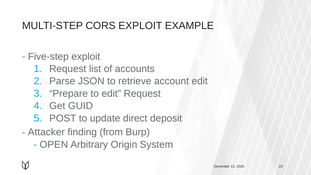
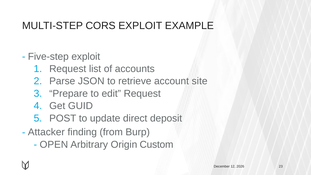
account edit: edit -> site (200, 81)
System: System -> Custom (157, 145)
